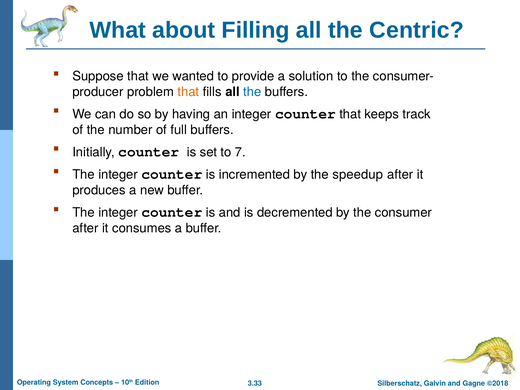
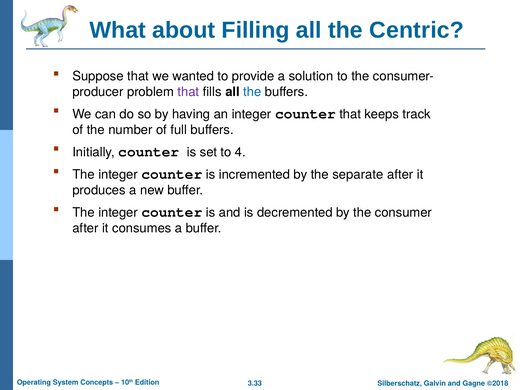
that colour: orange -> purple (188, 92)
7: 7 -> 4 (240, 152)
speedup: speedup -> separate (358, 174)
